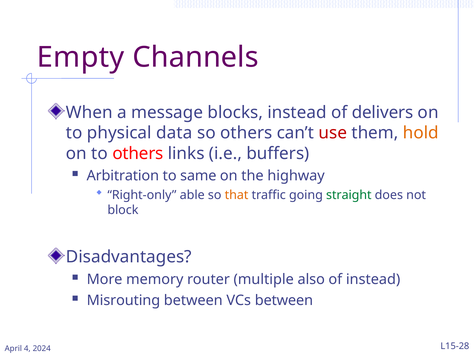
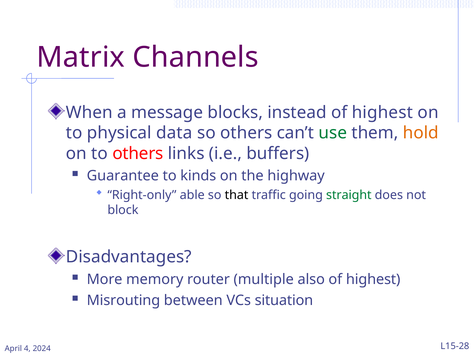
Empty: Empty -> Matrix (81, 57)
instead of delivers: delivers -> highest (382, 113)
use colour: red -> green (333, 133)
Arbitration: Arbitration -> Guarantee (123, 176)
same: same -> kinds (198, 176)
that colour: orange -> black (237, 195)
instead: instead -> highest (373, 280)
VCs between: between -> situation (284, 301)
